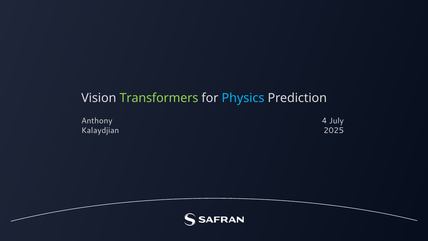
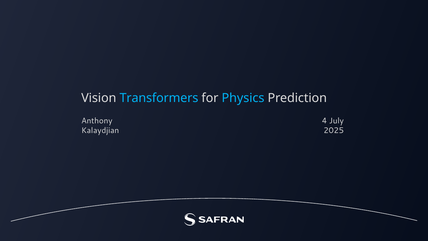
Transformers colour: light green -> light blue (159, 98)
